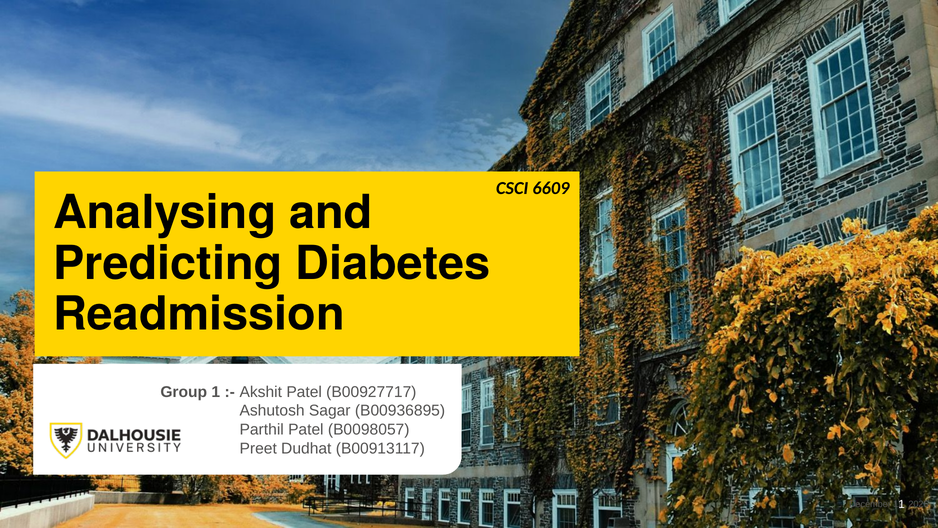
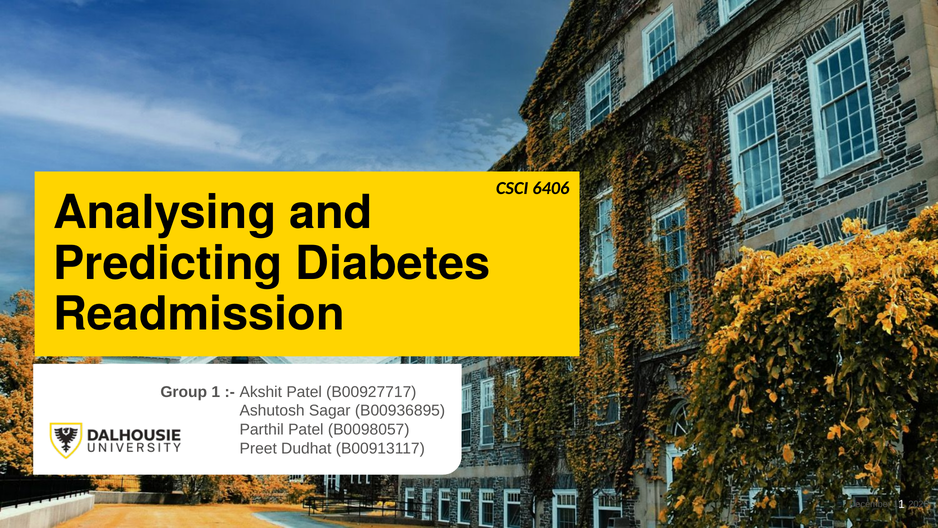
6609: 6609 -> 6406 (551, 188)
